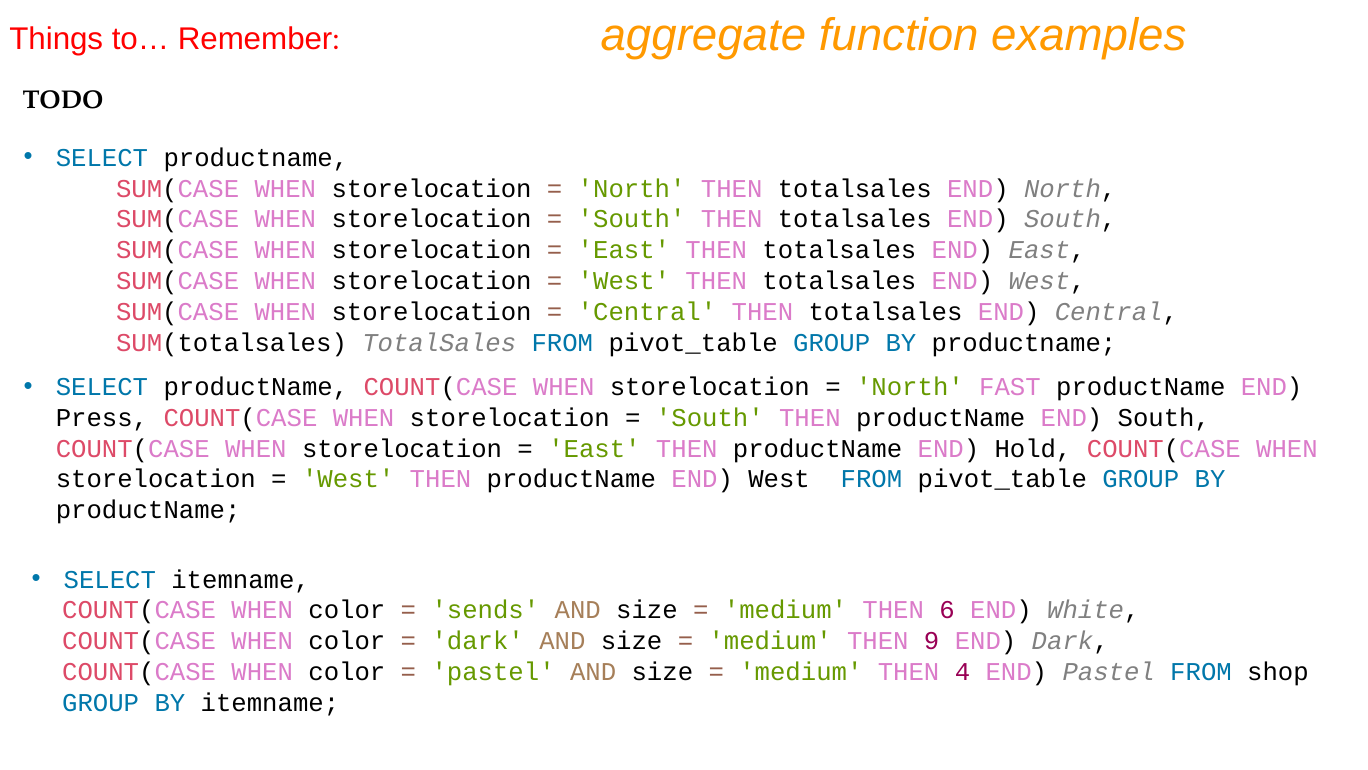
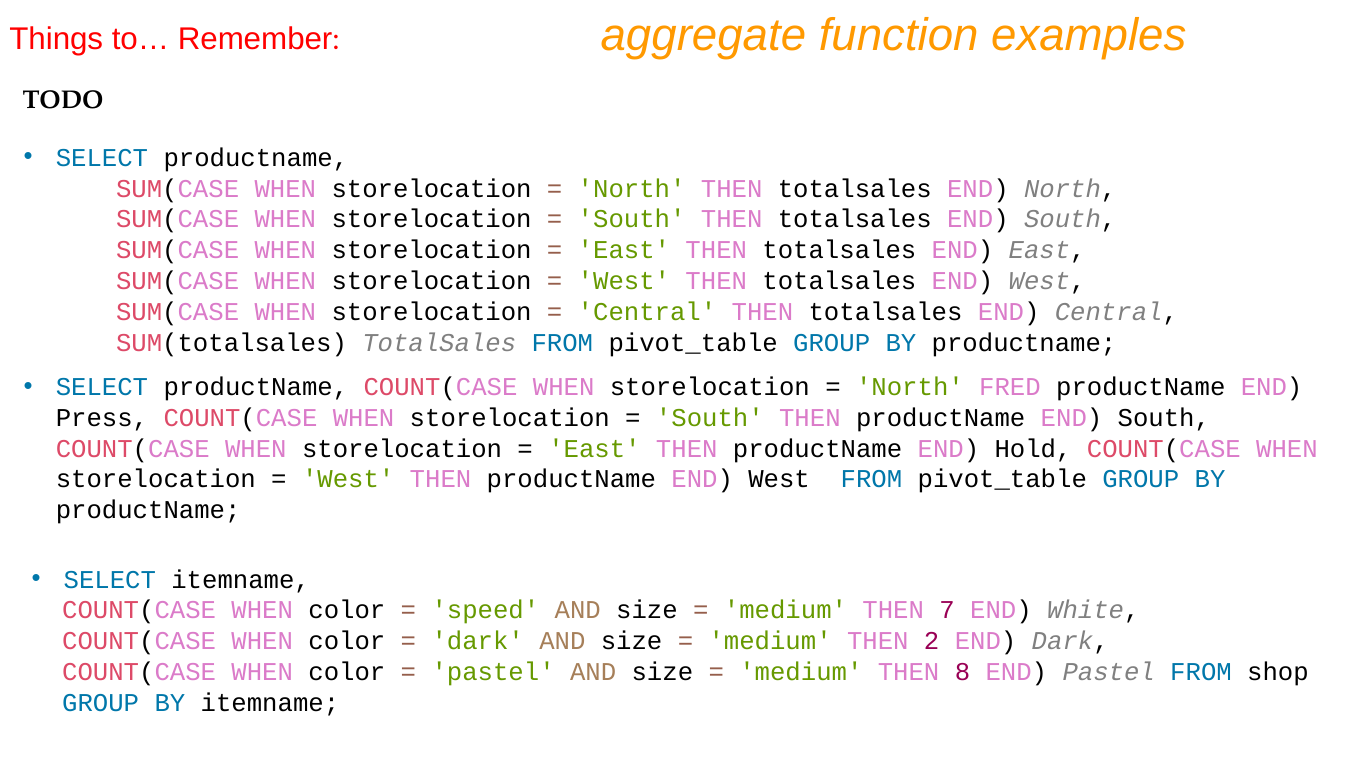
FAST: FAST -> FRED (1010, 387)
sends: sends -> speed (485, 610)
6: 6 -> 7 (947, 610)
9: 9 -> 2 (932, 641)
4: 4 -> 8 (962, 672)
